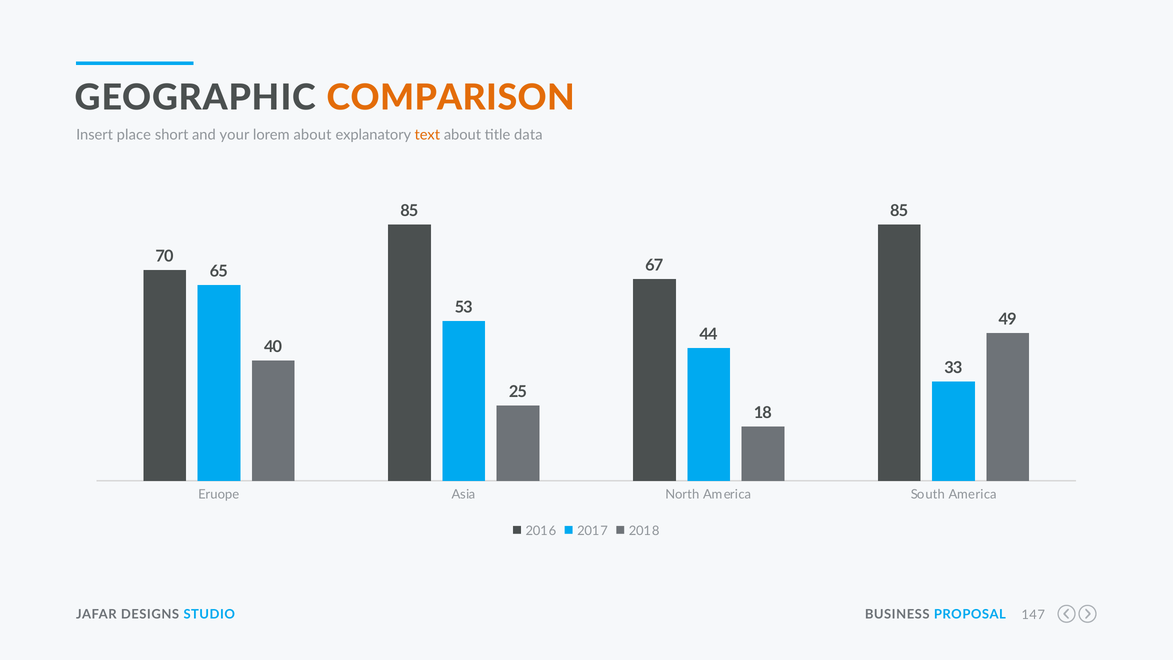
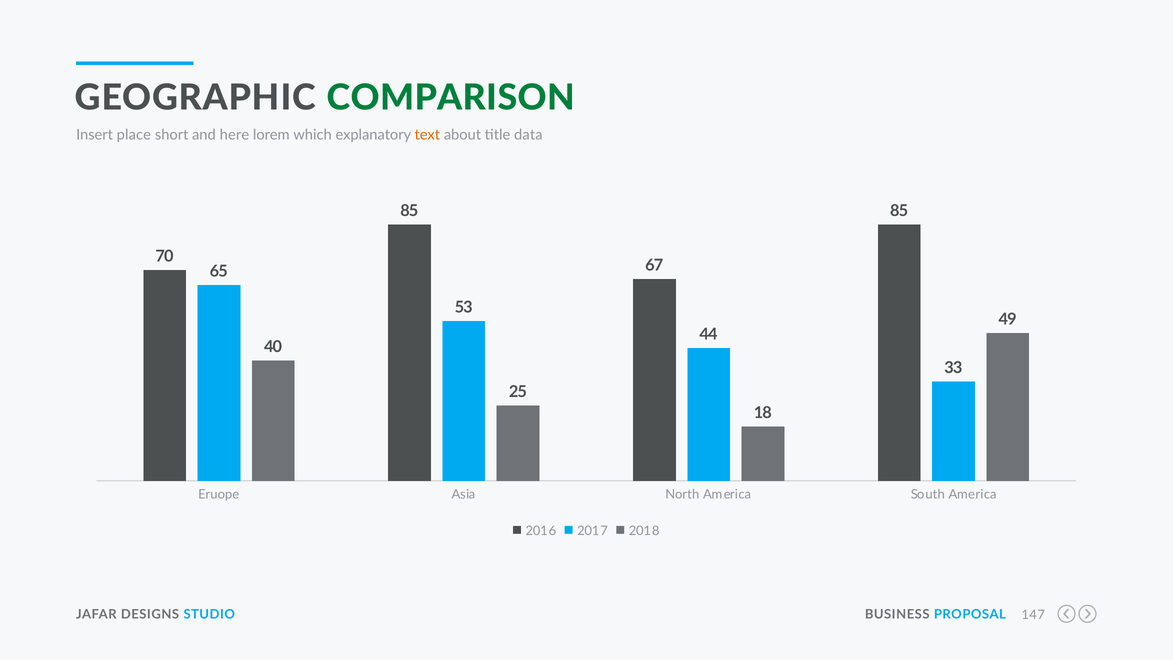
COMPARISON colour: orange -> green (451, 98)
your: your -> here (234, 135)
lorem about: about -> which (313, 135)
